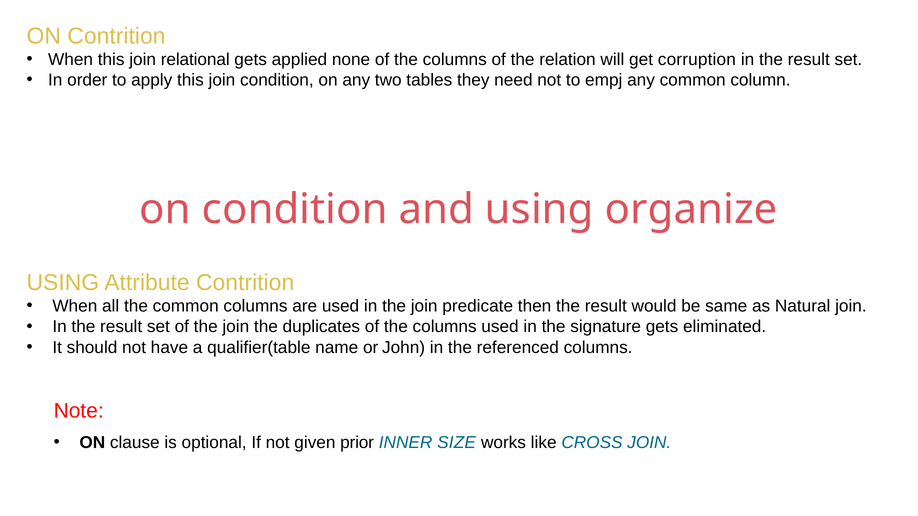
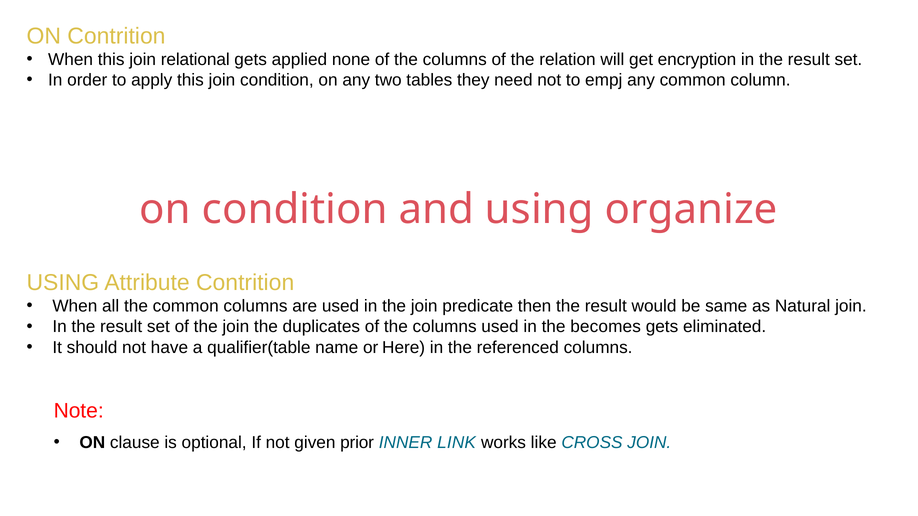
corruption: corruption -> encryption (697, 60)
signature: signature -> becomes (606, 327)
John: John -> Here (404, 348)
SIZE: SIZE -> LINK (457, 443)
